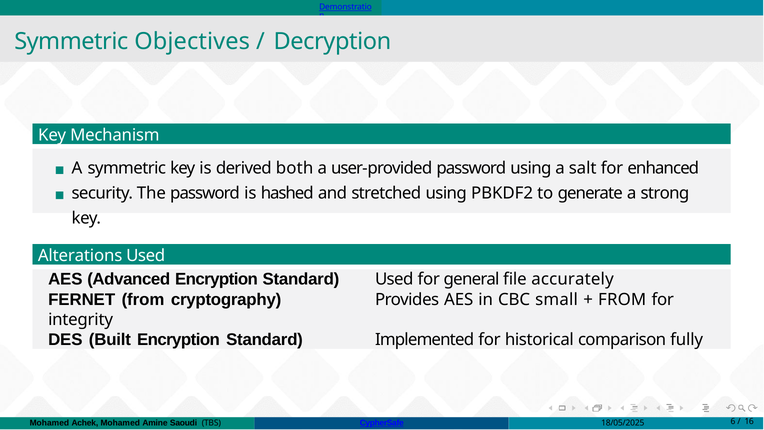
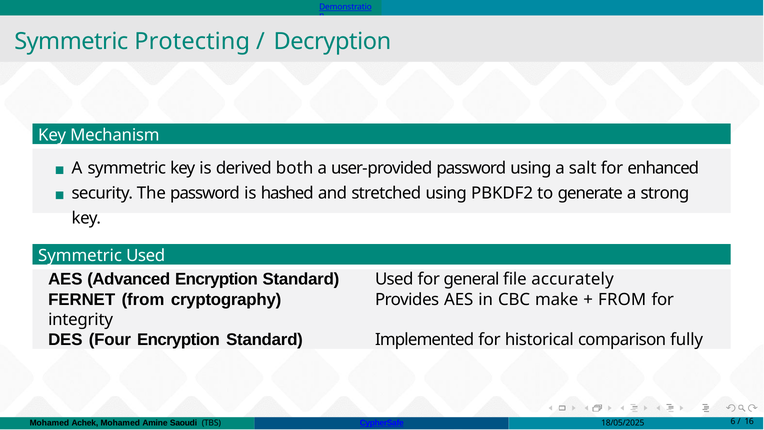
Objectives: Objectives -> Protecting (192, 41)
Alterations: Alterations -> Symmetric (80, 256)
small: small -> make (557, 300)
Built: Built -> Four (110, 340)
